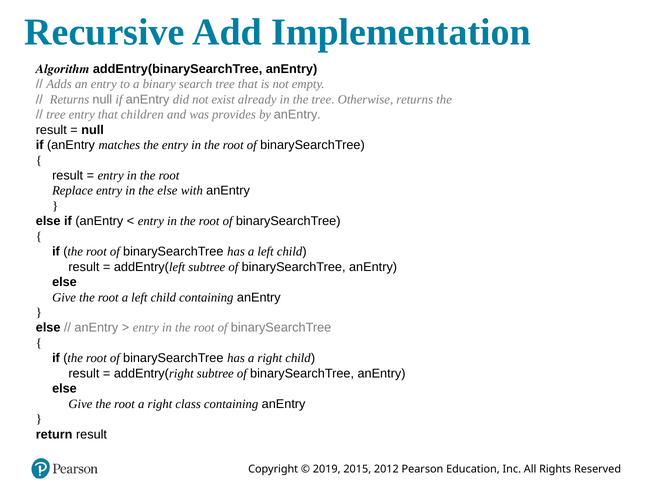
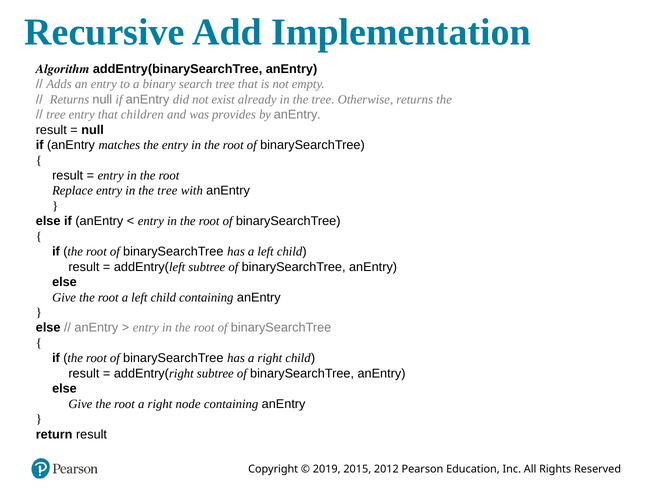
entry in the else: else -> tree (167, 191)
class: class -> node (188, 404)
